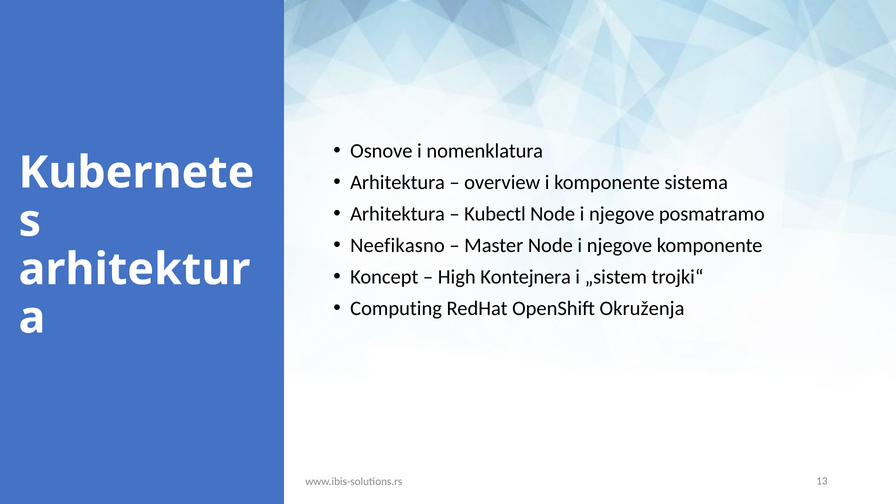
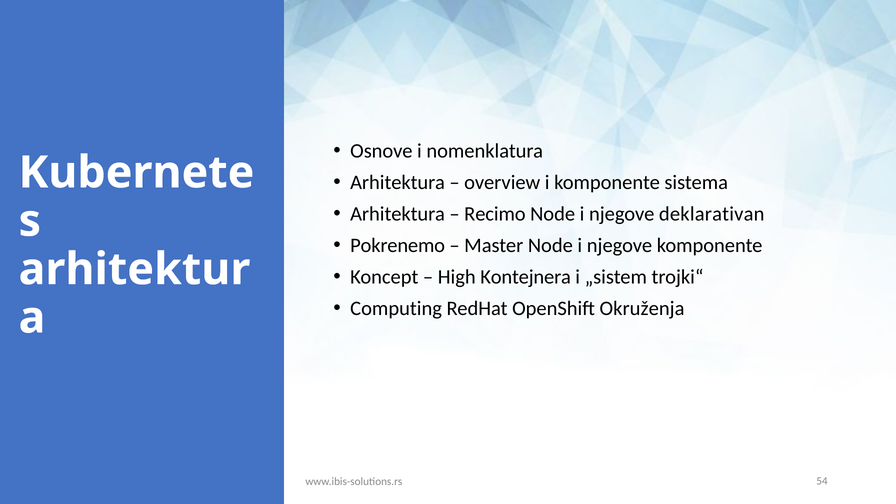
Kubectl: Kubectl -> Recimo (495, 214)
posmatramo: posmatramo -> deklarativan (712, 214)
Neefikasno: Neefikasno -> Pokrenemo (398, 245)
13: 13 -> 54 (822, 481)
